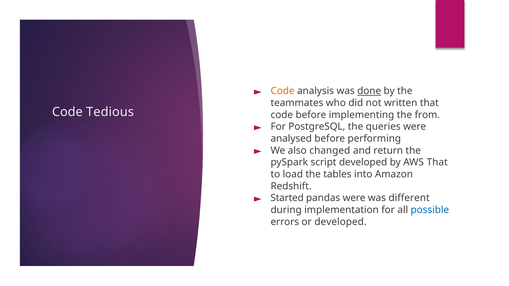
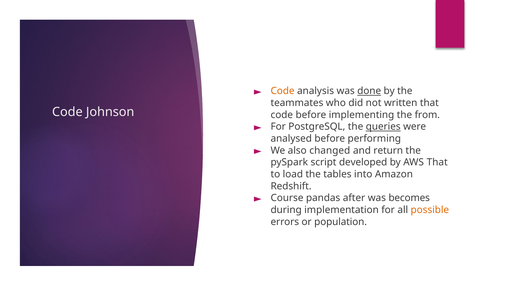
Tedious: Tedious -> Johnson (110, 112)
queries underline: none -> present (383, 127)
Started: Started -> Course (287, 198)
pandas were: were -> after (354, 198)
different: different -> becomes (409, 198)
possible colour: blue -> orange (430, 210)
or developed: developed -> population (341, 222)
